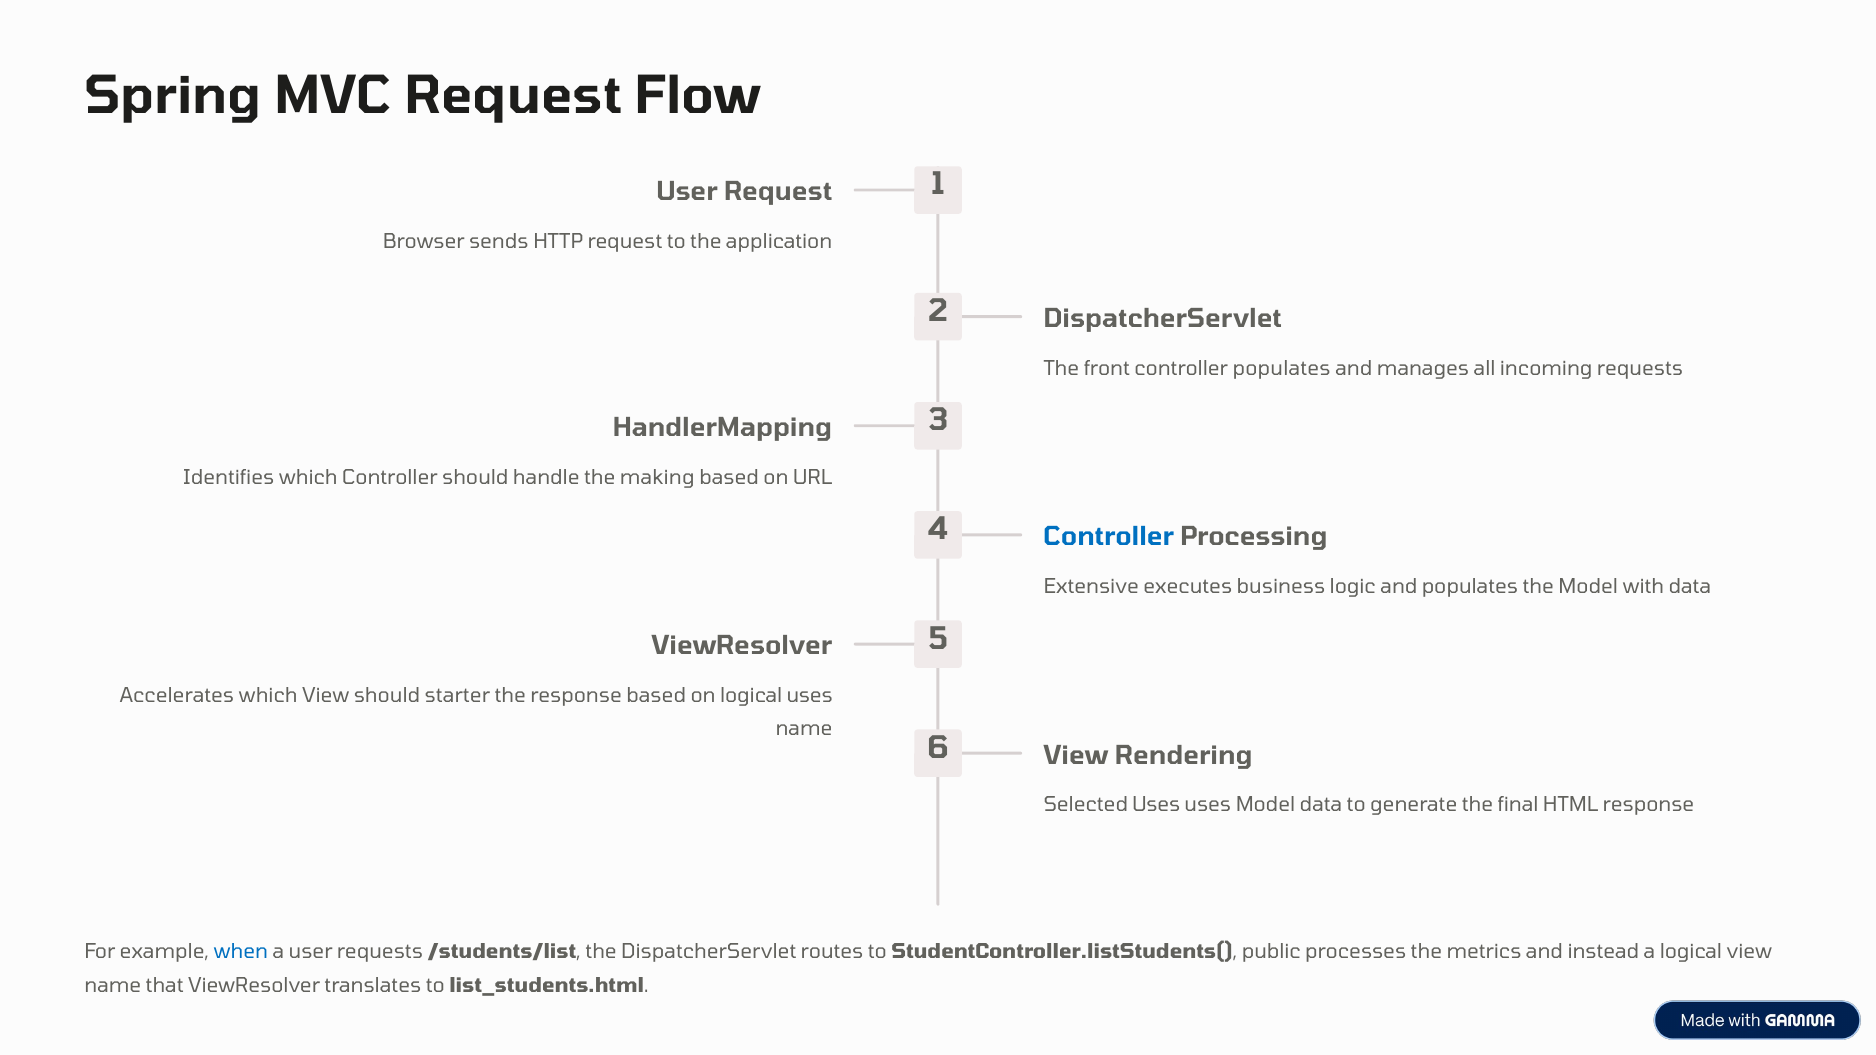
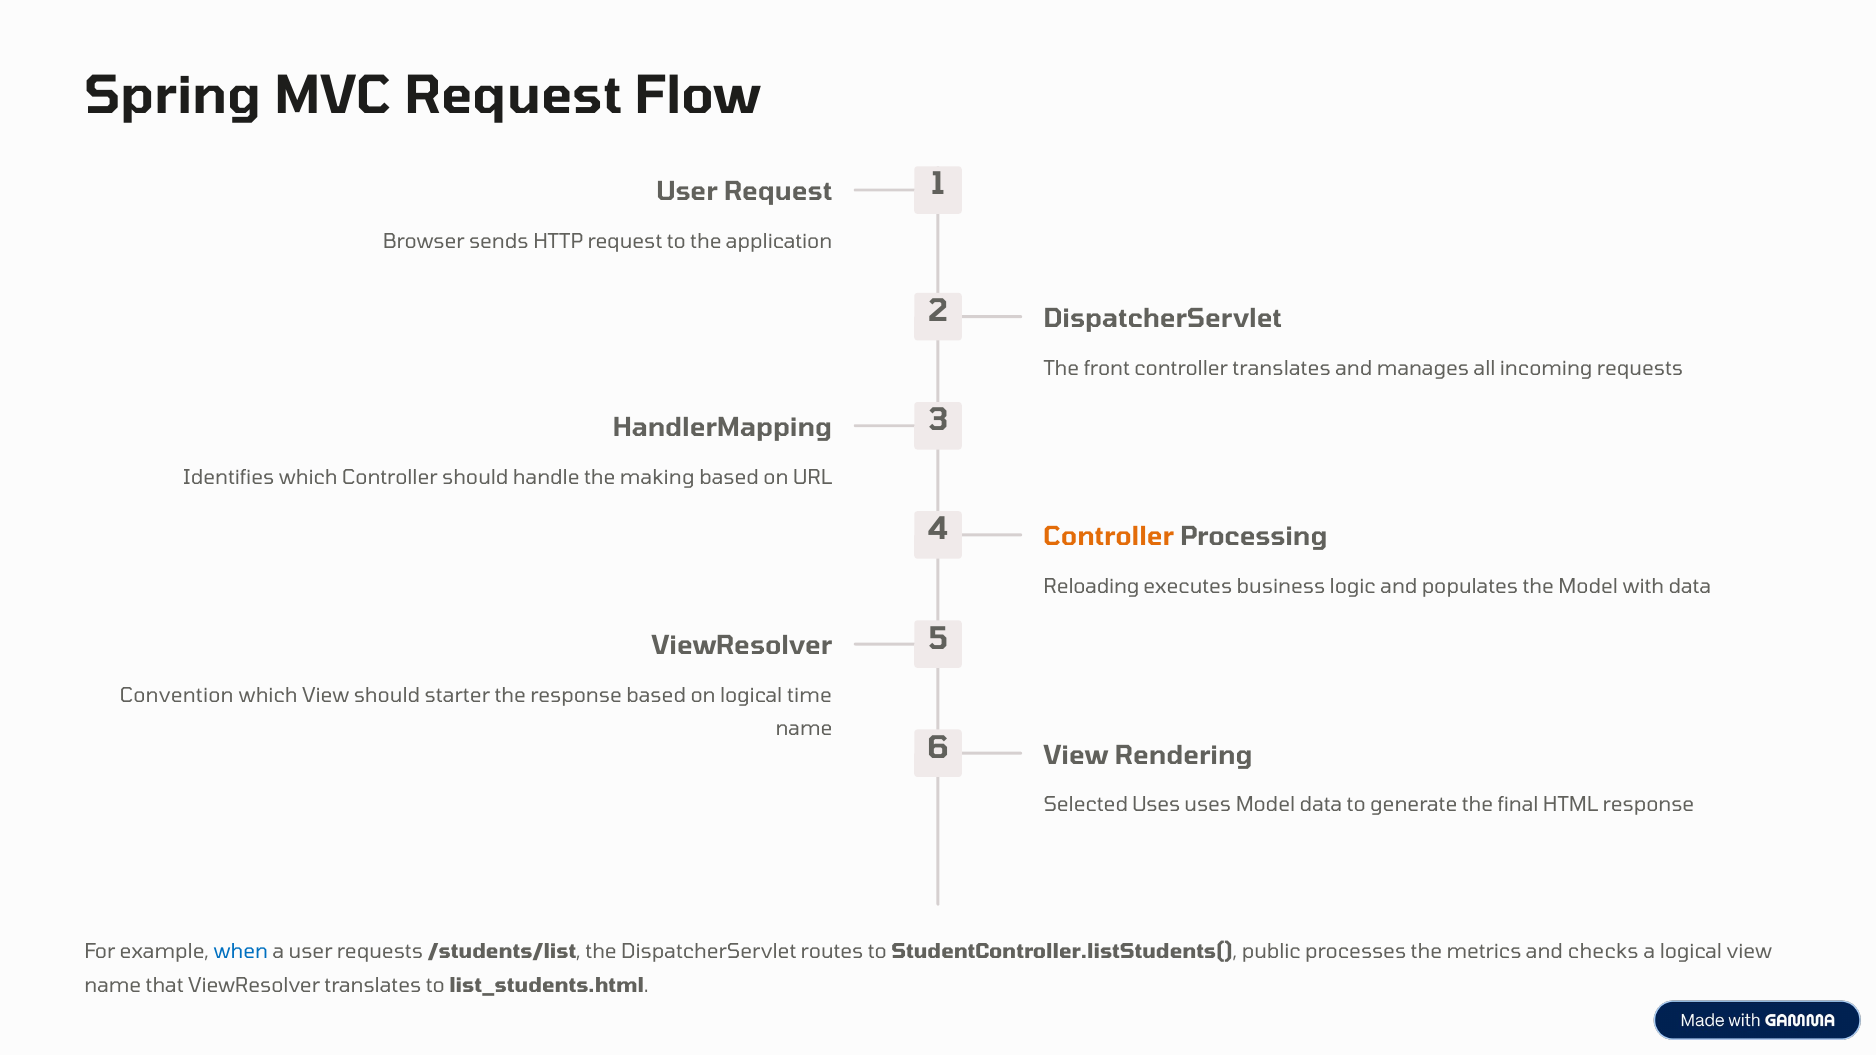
controller populates: populates -> translates (1282, 368)
Controller colour: blue -> orange (1109, 537)
Extensive: Extensive -> Reloading (1091, 587)
Accelerates: Accelerates -> Convention (177, 696)
logical uses: uses -> time (810, 696)
instead: instead -> checks (1603, 952)
